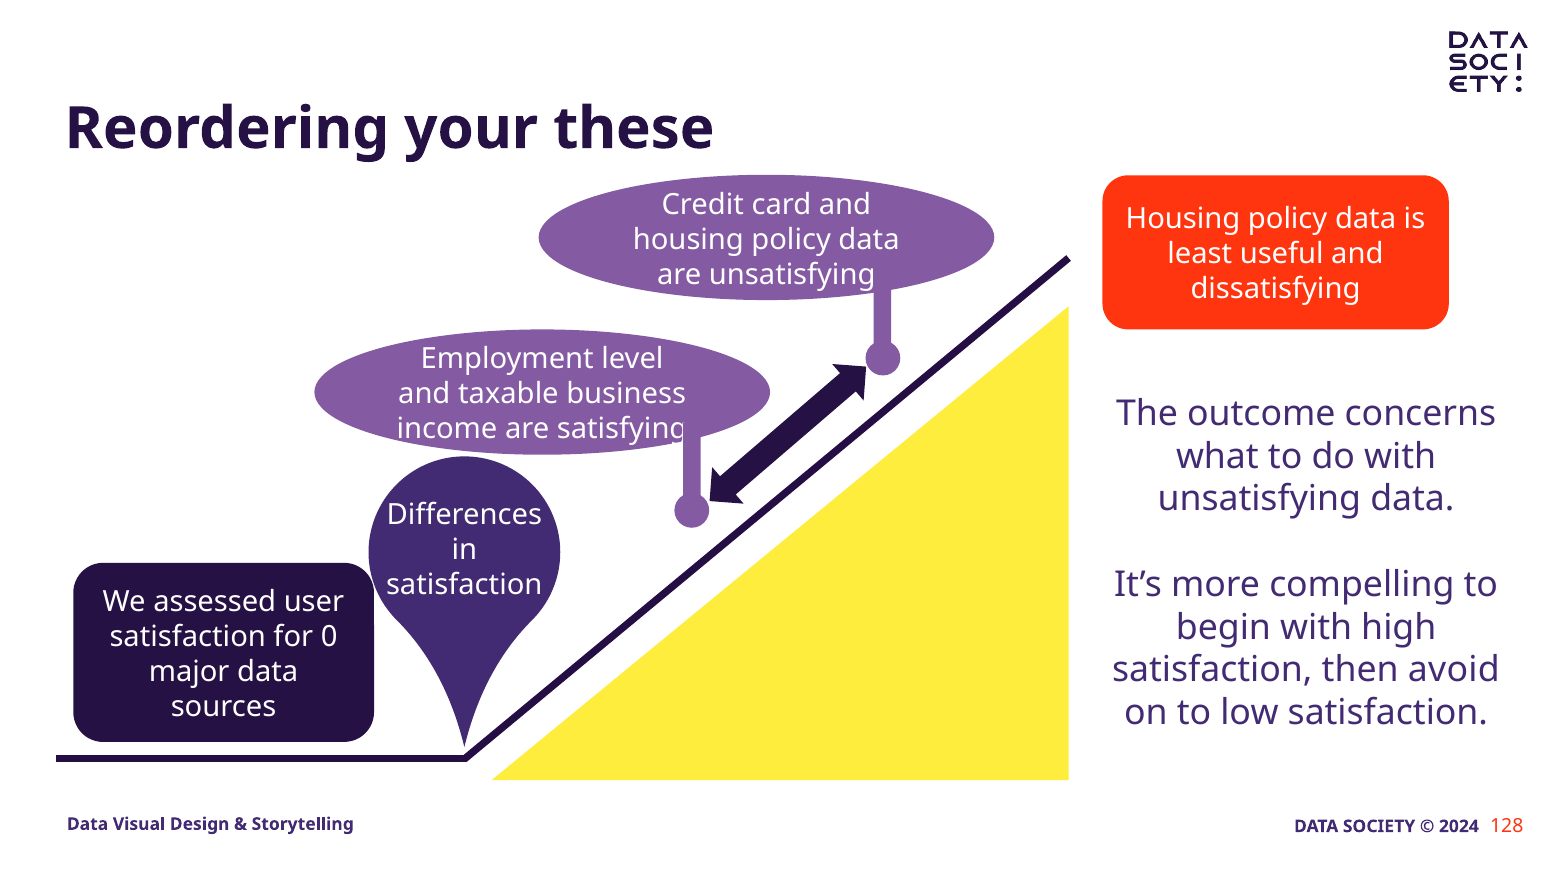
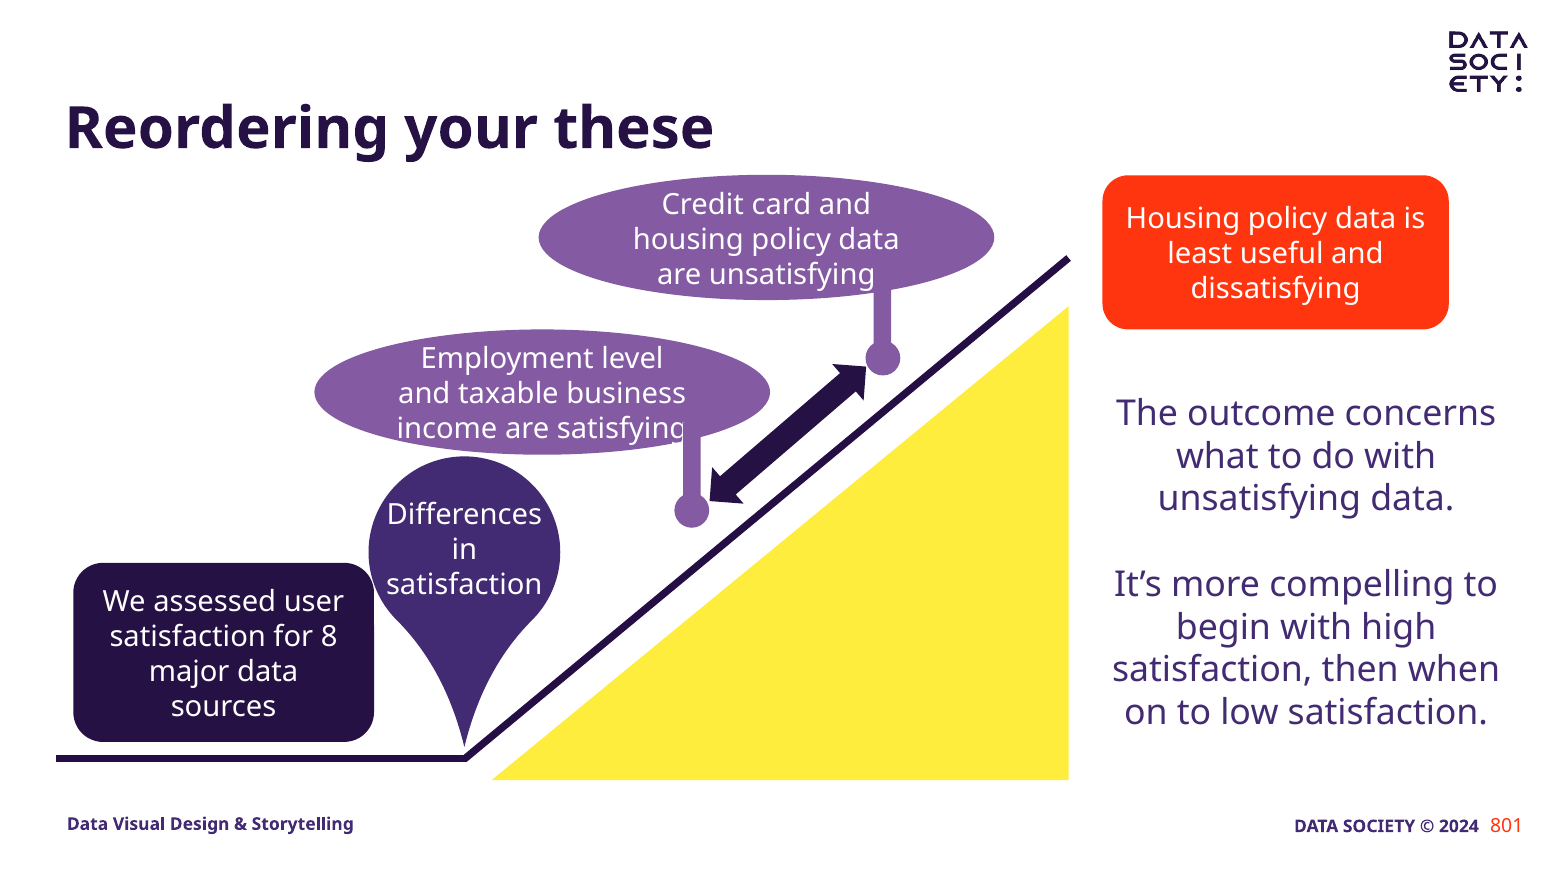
0: 0 -> 8 (329, 637)
avoid: avoid -> when (1454, 670)
128: 128 -> 801 (1507, 827)
